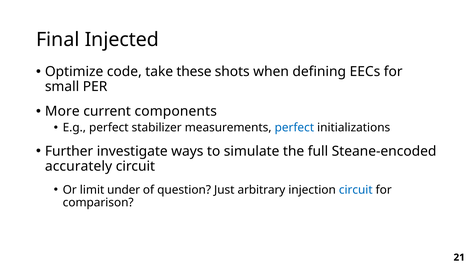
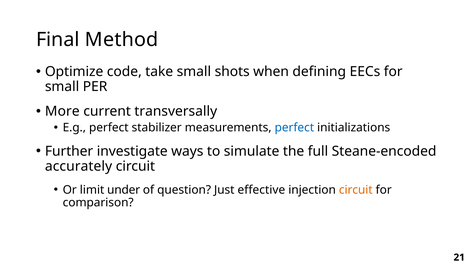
Injected: Injected -> Method (122, 40)
take these: these -> small (194, 72)
components: components -> transversally (176, 111)
arbitrary: arbitrary -> effective (261, 190)
circuit colour: blue -> orange (356, 190)
